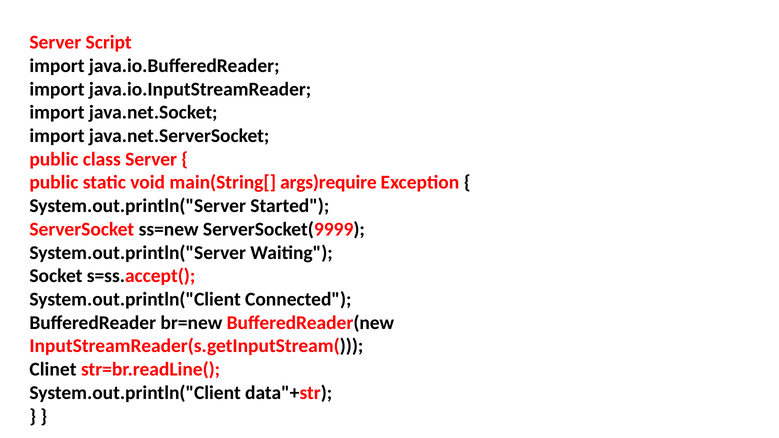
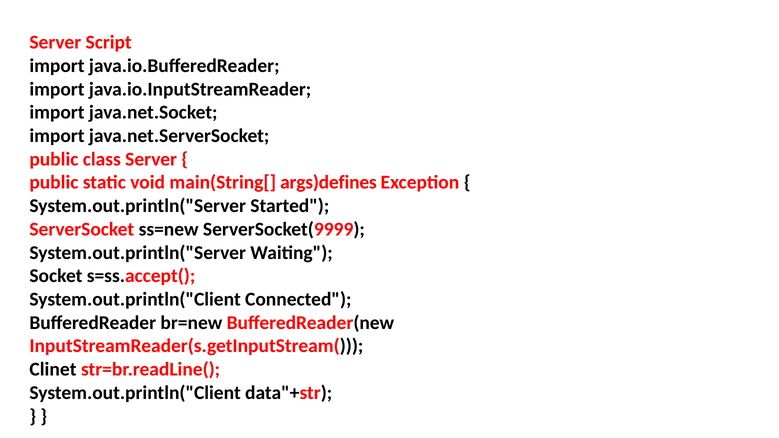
args)require: args)require -> args)defines (328, 183)
